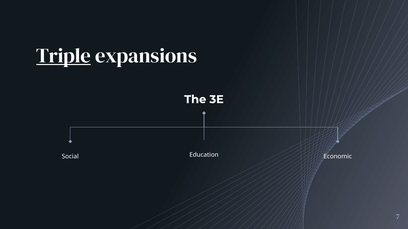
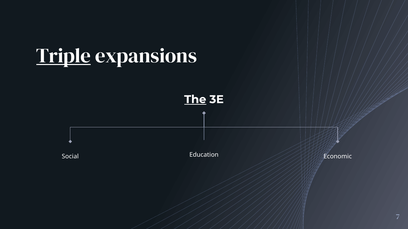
The underline: none -> present (195, 100)
